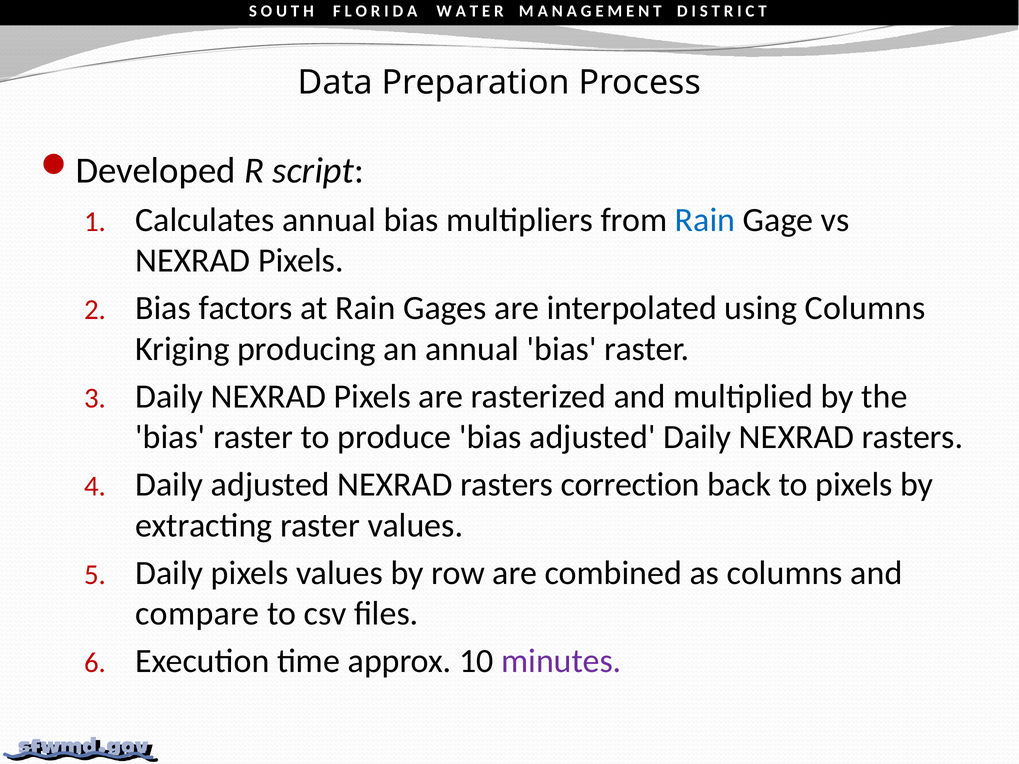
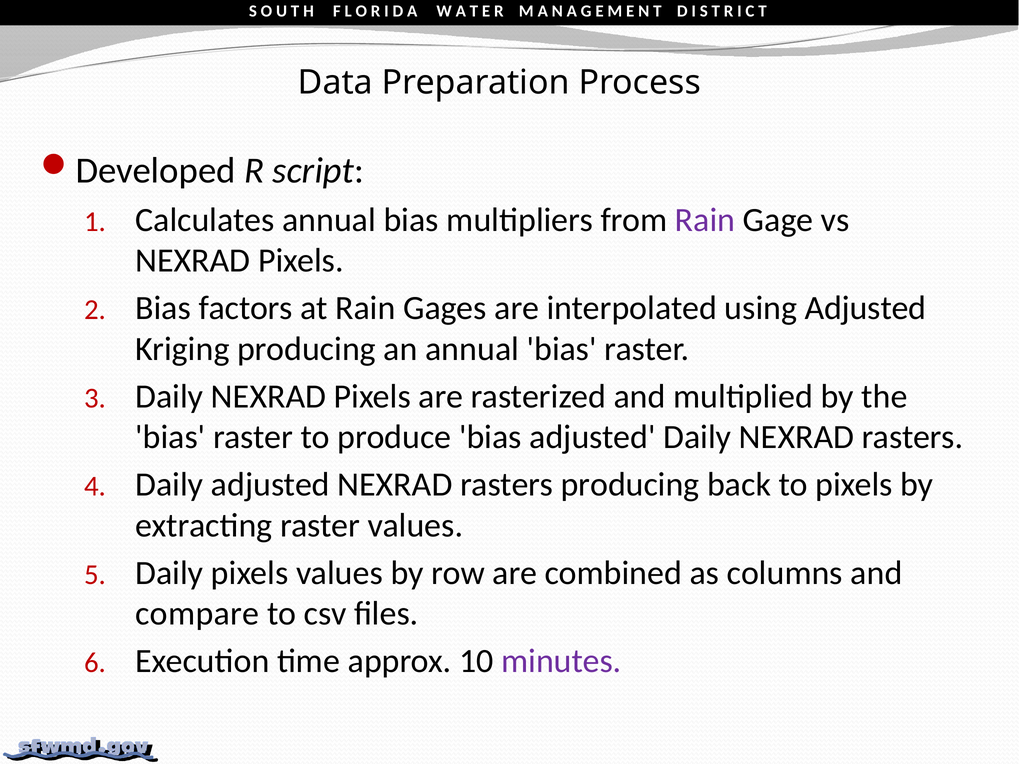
Rain colour: blue -> purple (705, 220)
using Columns: Columns -> Adjusted (866, 308)
rasters correction: correction -> producing (630, 485)
